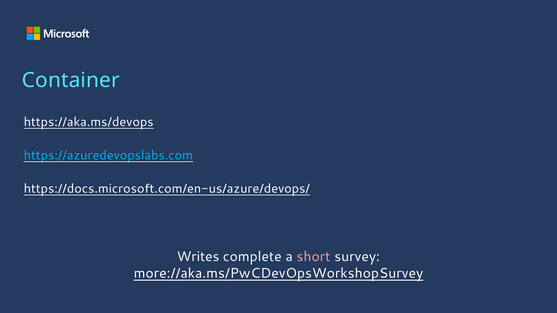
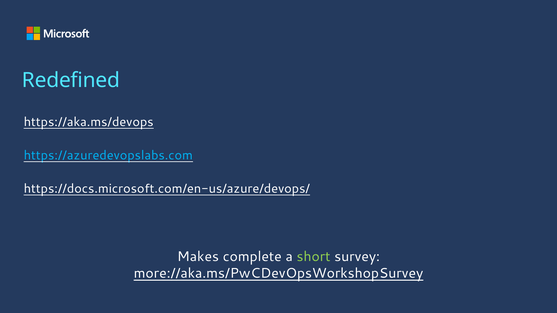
Container: Container -> Redefined (71, 80)
Writes: Writes -> Makes (198, 257)
short colour: pink -> light green (314, 257)
